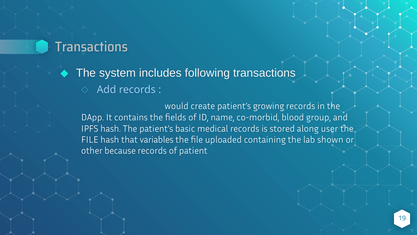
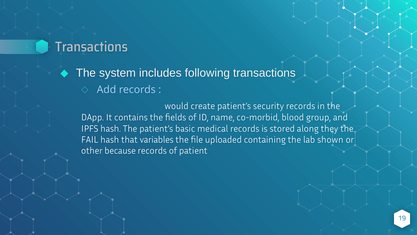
growing: growing -> security (269, 106)
user: user -> they (329, 128)
FILE: FILE -> FAIL (90, 140)
